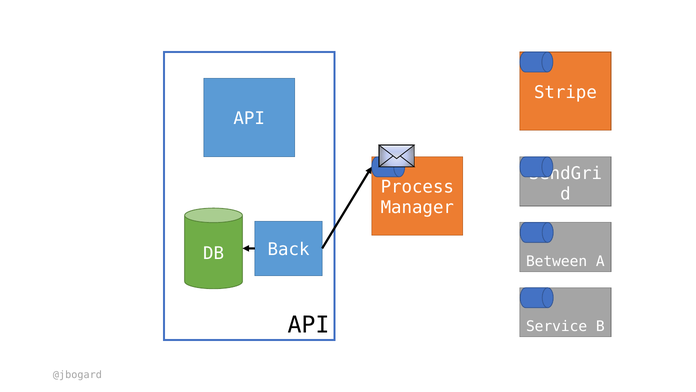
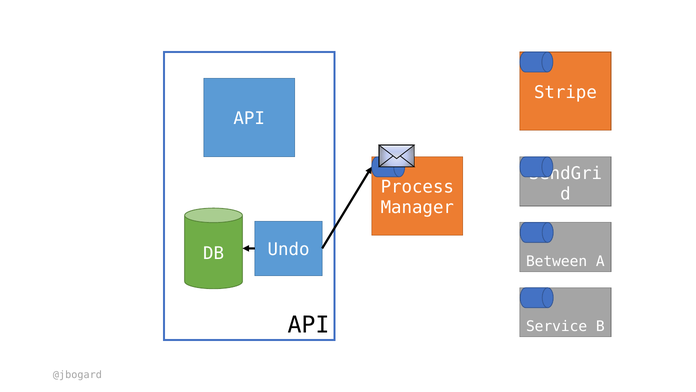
Back: Back -> Undo (289, 249)
